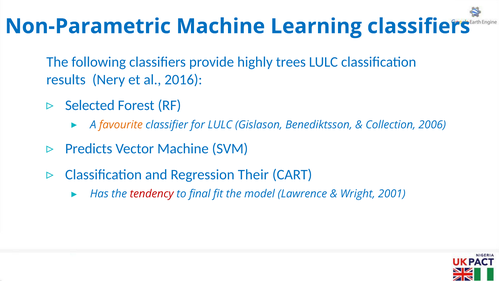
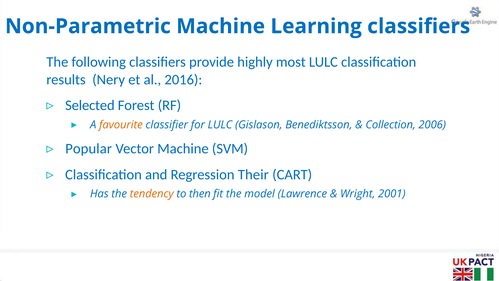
trees: trees -> most (291, 62)
Predicts: Predicts -> Popular (89, 149)
tendency colour: red -> orange (152, 194)
final: final -> then (200, 194)
